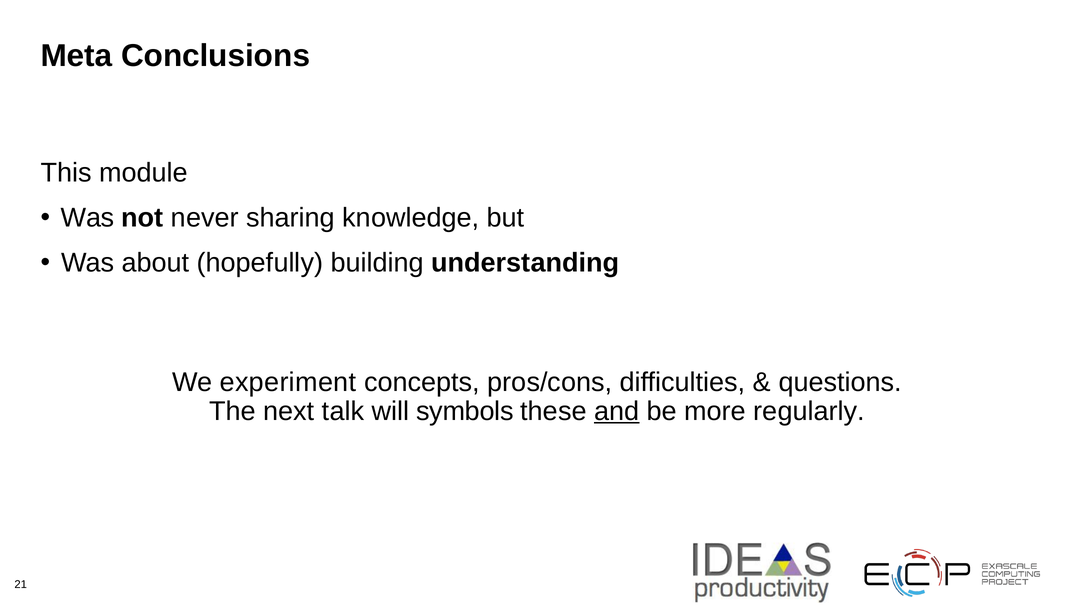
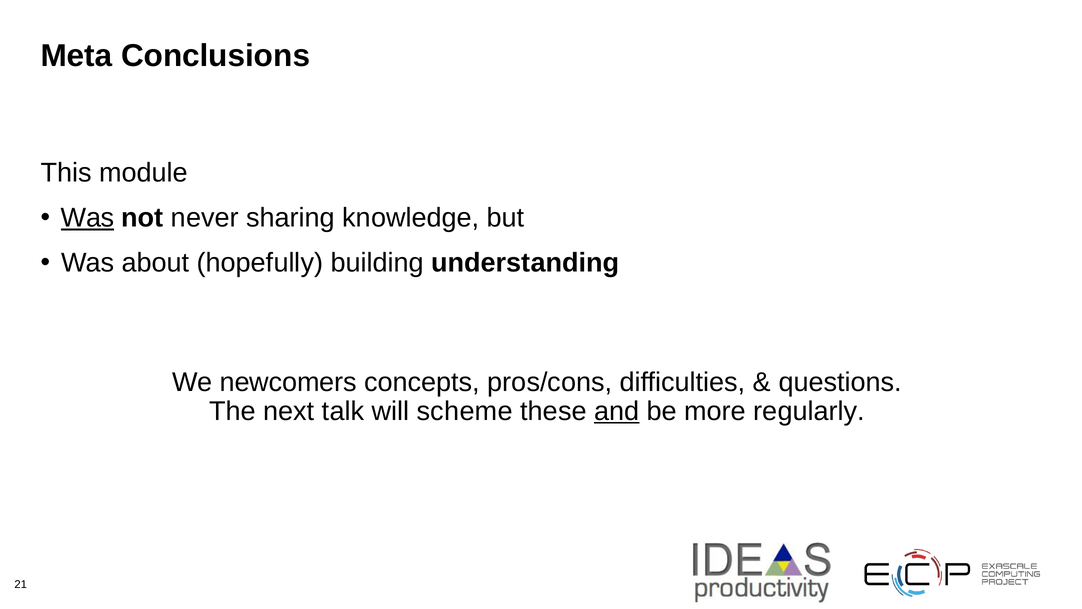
Was underline: none -> present (88, 218)
experiment: experiment -> newcomers (288, 382)
symbols: symbols -> scheme (465, 411)
